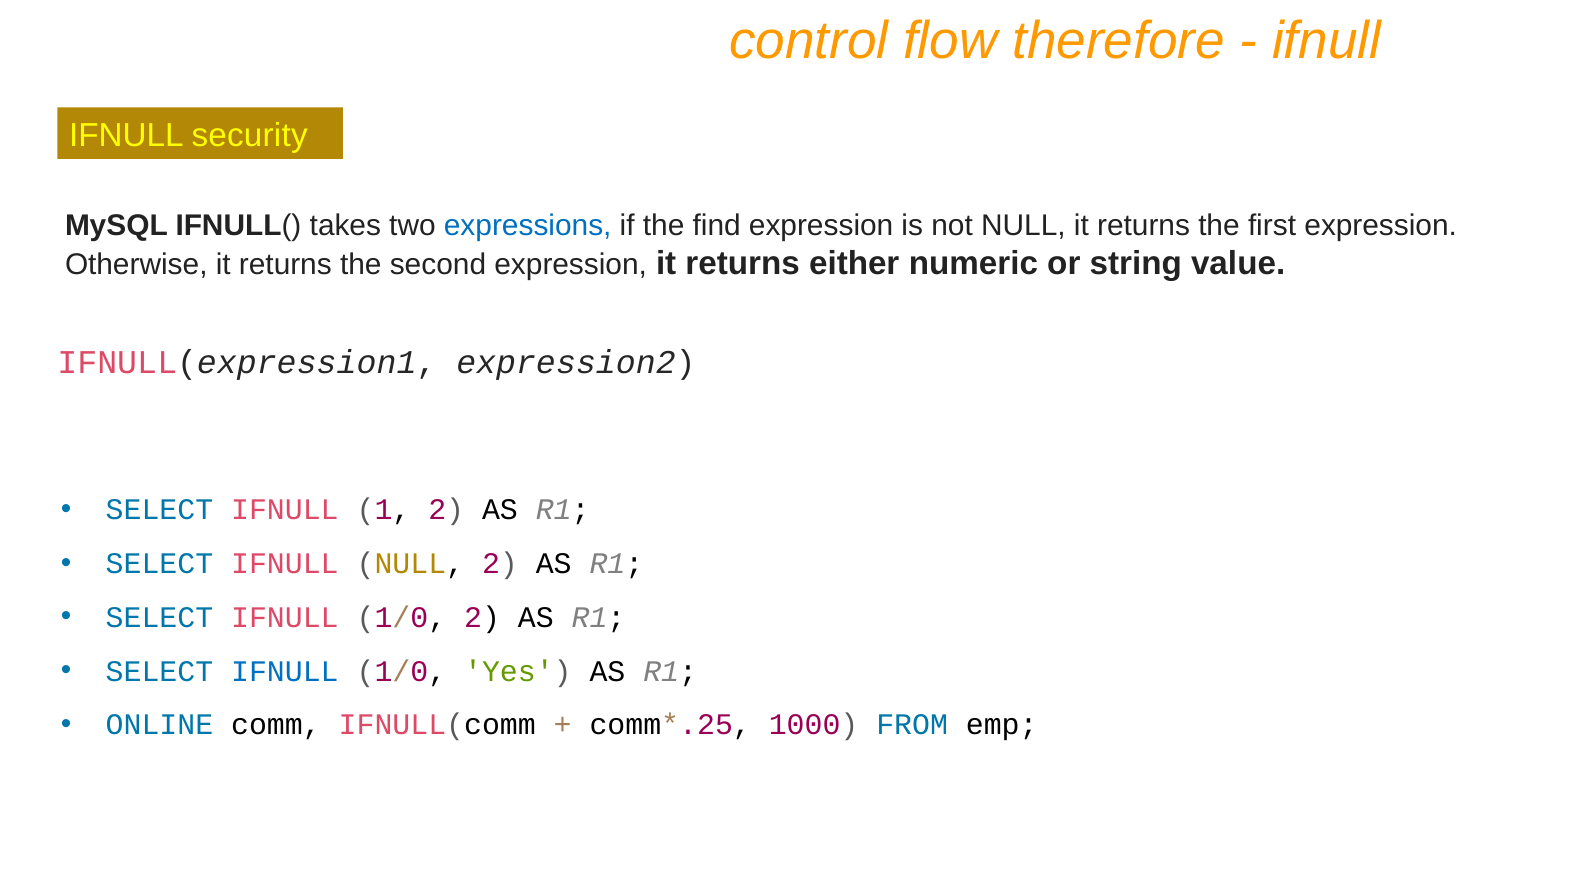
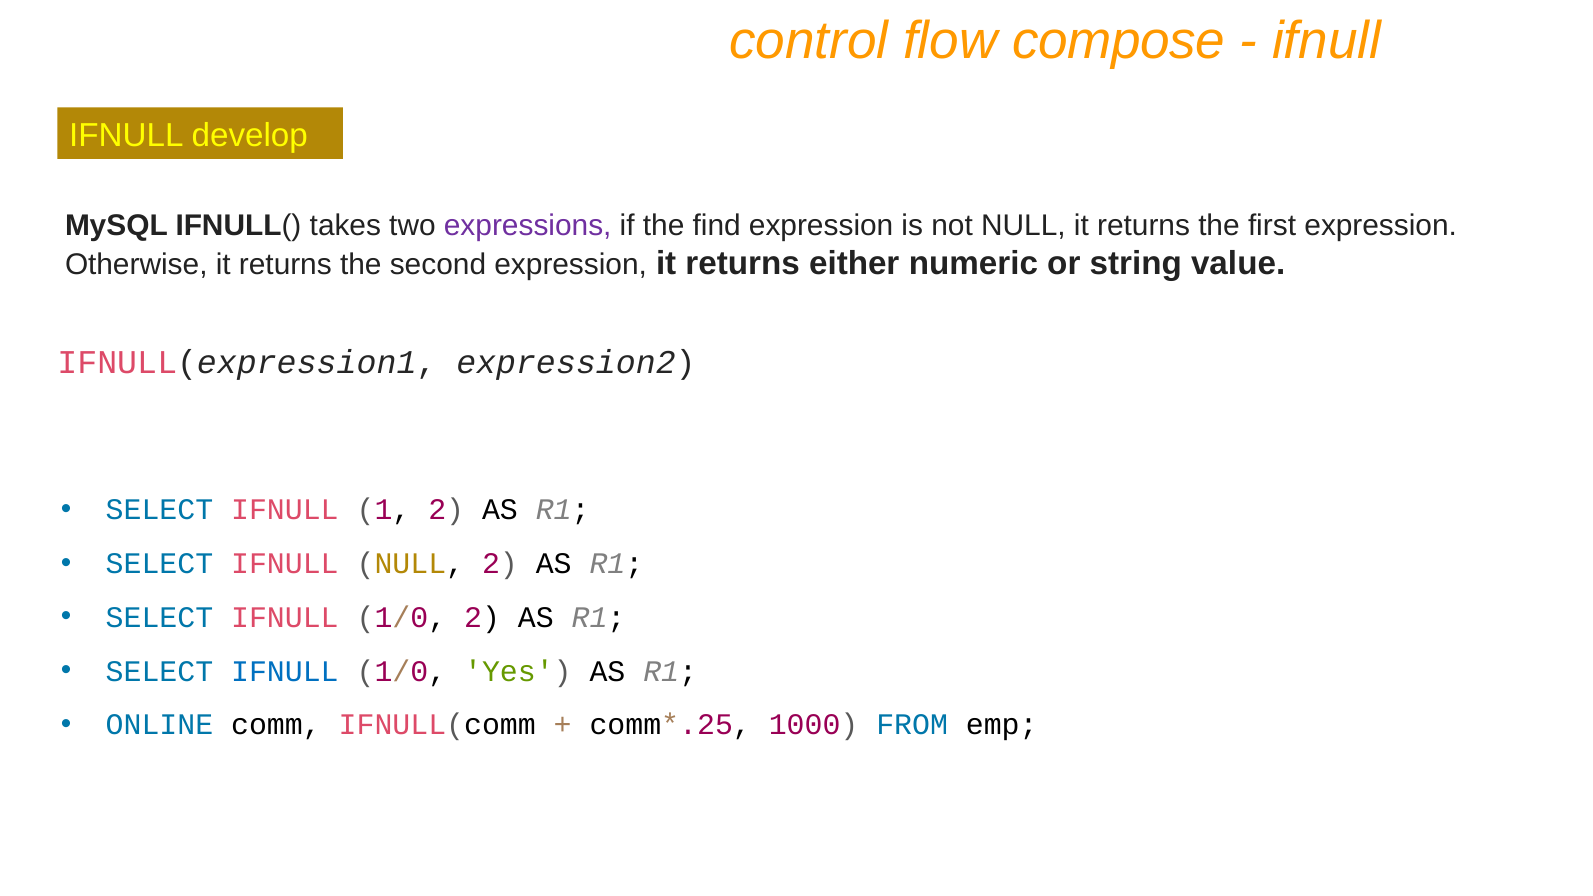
therefore: therefore -> compose (1119, 41)
security: security -> develop (250, 136)
expressions colour: blue -> purple (528, 226)
